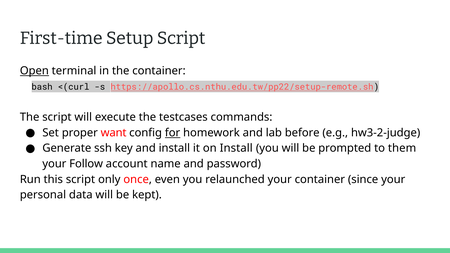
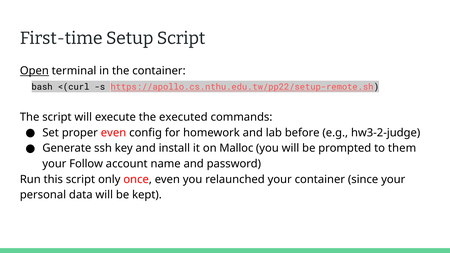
testcases: testcases -> executed (183, 117)
proper want: want -> even (114, 133)
for underline: present -> none (173, 133)
on Install: Install -> Malloc (236, 148)
